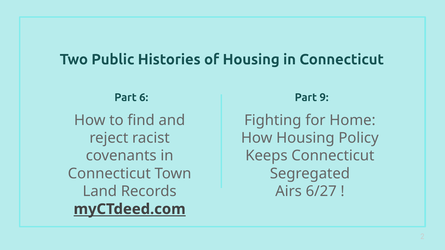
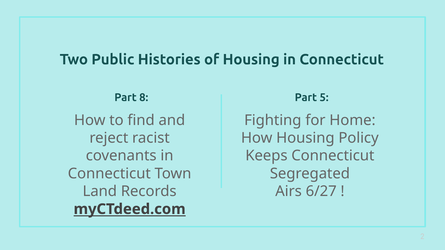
6: 6 -> 8 (144, 98)
9: 9 -> 5 (324, 98)
